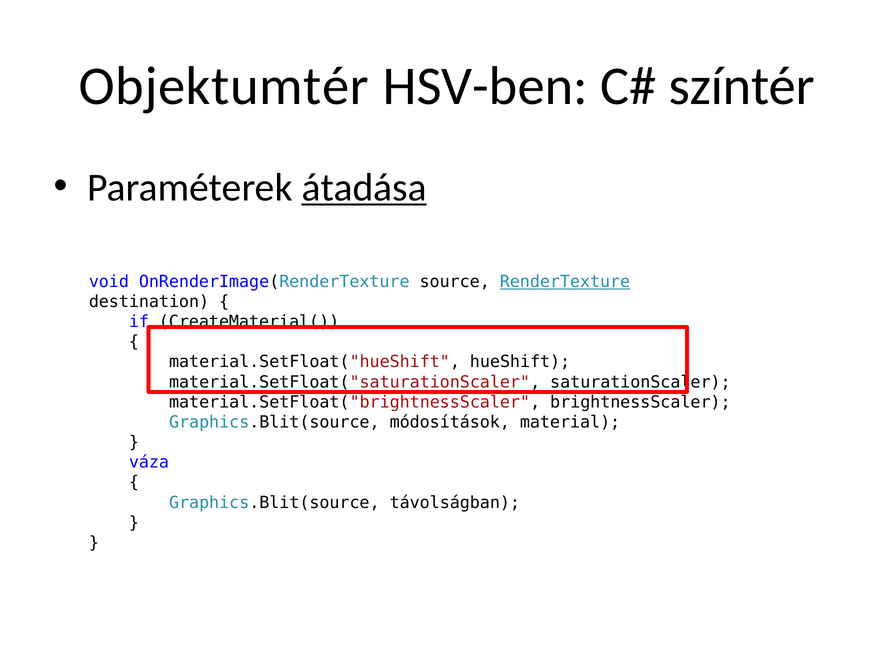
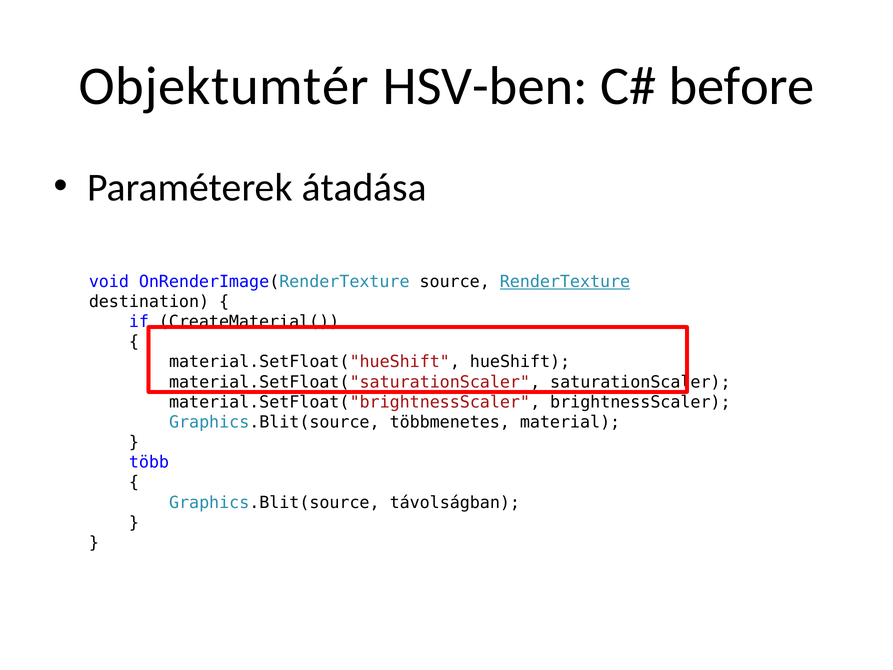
színtér: színtér -> before (742, 86)
átadása underline: present -> none (364, 187)
módosítások: módosítások -> többmenetes (450, 422)
váza: váza -> több (149, 462)
